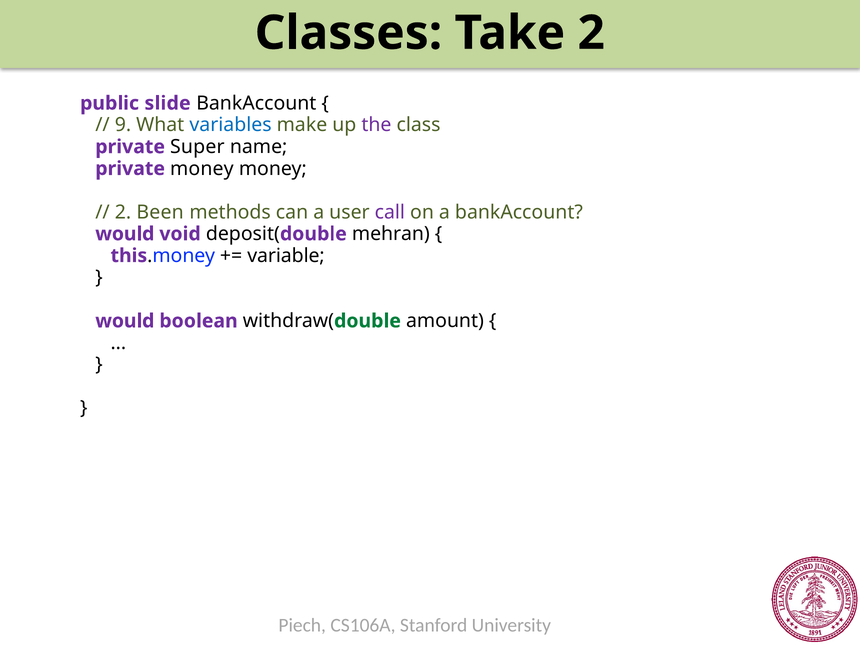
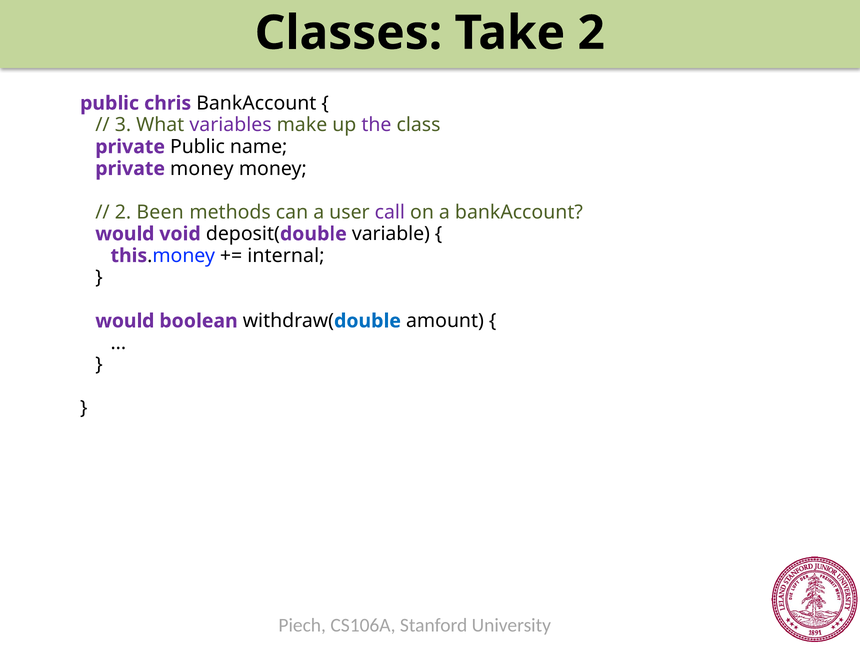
slide: slide -> chris (168, 103)
9: 9 -> 3 (123, 125)
variables colour: blue -> purple (231, 125)
private Super: Super -> Public (197, 147)
mehran: mehran -> variable (391, 234)
variable: variable -> internal (286, 256)
double colour: green -> blue (367, 321)
